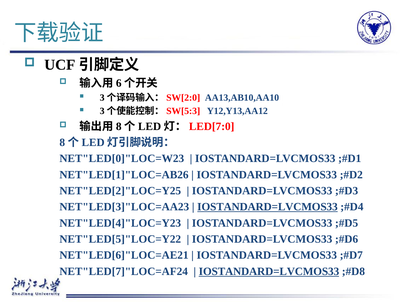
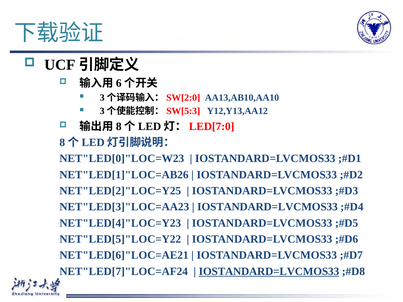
IOSTANDARD=LVCMOS33 underline: present -> none (267, 207)
